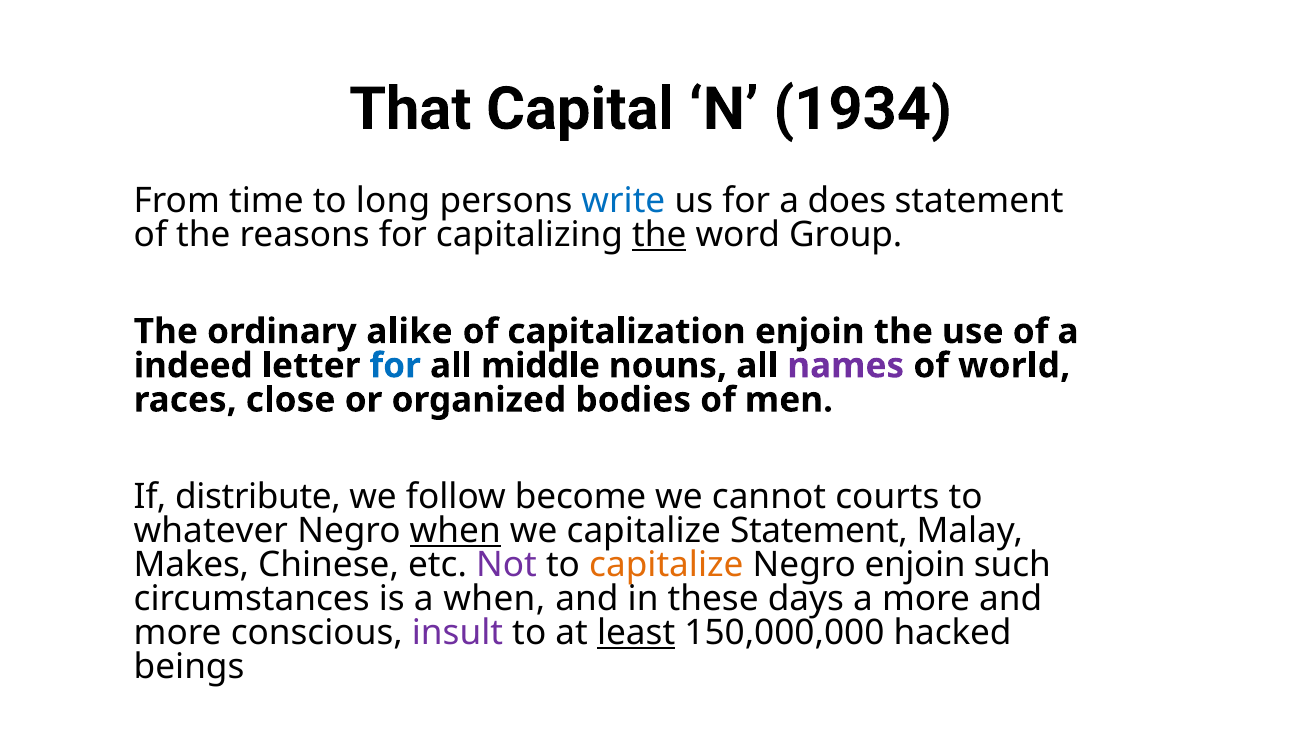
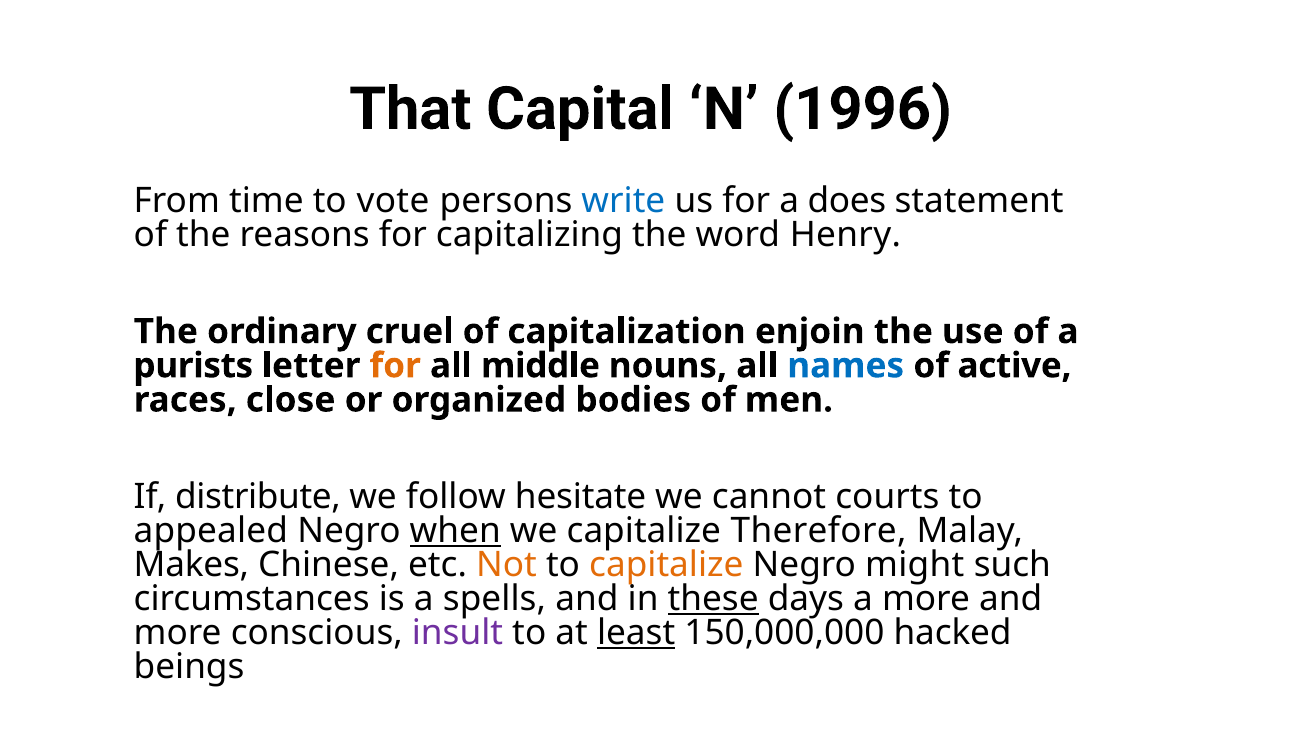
1934: 1934 -> 1996 (863, 109)
long: long -> vote (393, 201)
the underline: present -> none (659, 235)
Group: Group -> Henry (845, 235)
alike: alike -> cruel (410, 331)
indeed: indeed -> purists (193, 366)
for colour: blue -> orange (395, 366)
names colour: purple -> blue (846, 366)
world: world -> active (1014, 366)
become: become -> hesitate (581, 496)
whatever: whatever -> appealed (211, 530)
capitalize Statement: Statement -> Therefore (819, 530)
Not colour: purple -> orange (507, 565)
Negro enjoin: enjoin -> might (915, 565)
a when: when -> spells (494, 599)
these underline: none -> present (713, 599)
